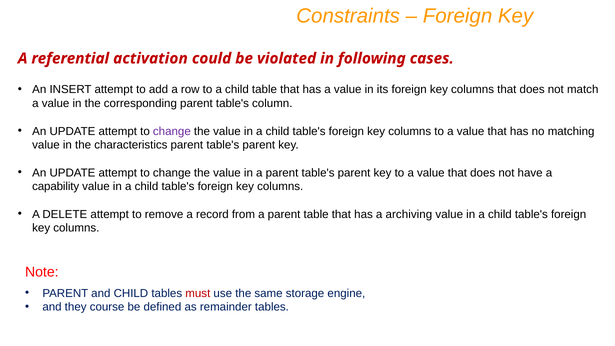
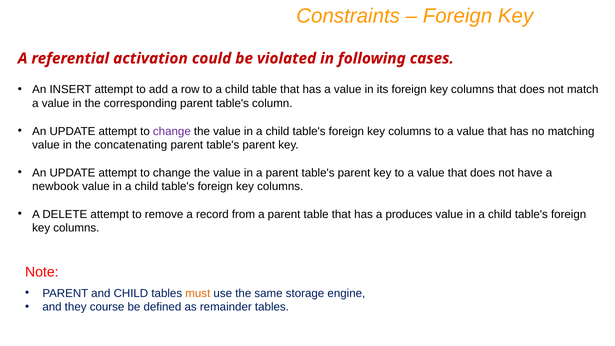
characteristics: characteristics -> concatenating (131, 145)
capability: capability -> newbook (56, 187)
archiving: archiving -> produces (409, 214)
must colour: red -> orange (198, 293)
